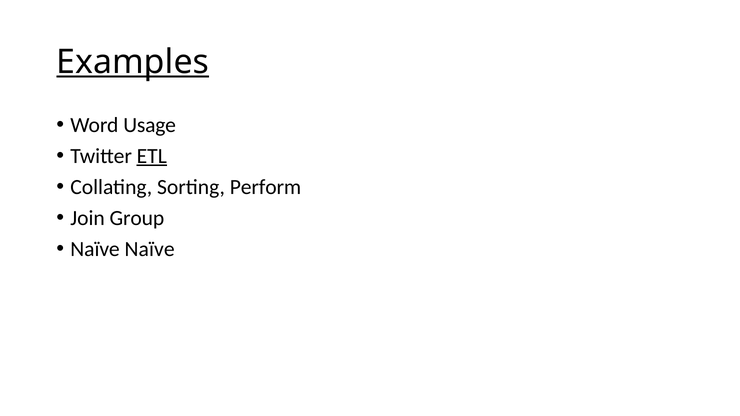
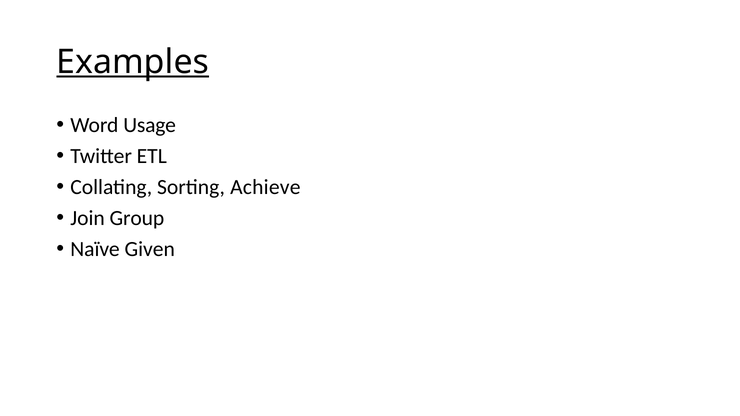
ETL underline: present -> none (152, 156)
Perform: Perform -> Achieve (265, 187)
Naïve Naïve: Naïve -> Given (150, 249)
